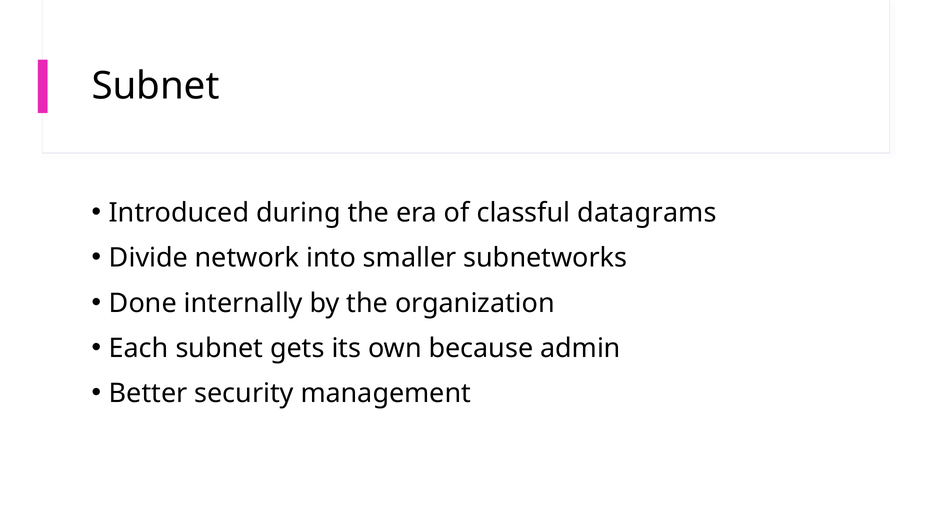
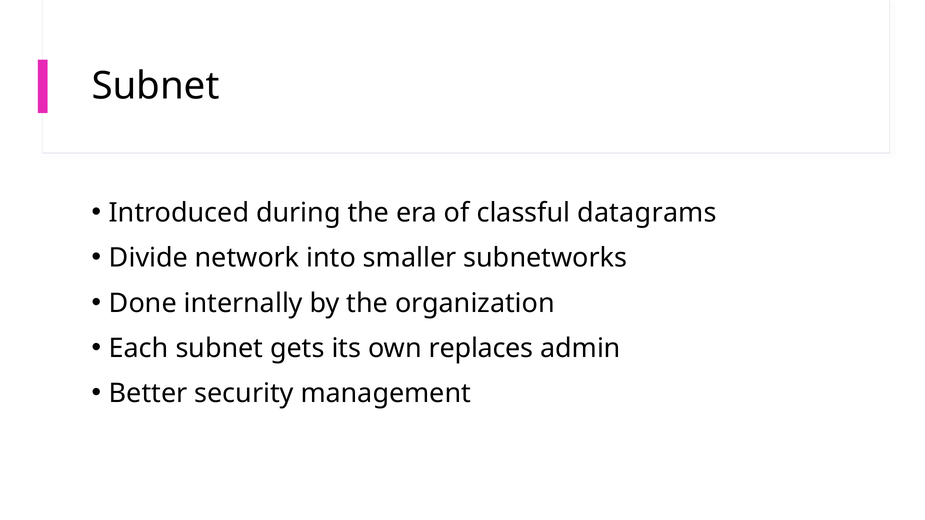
because: because -> replaces (481, 349)
